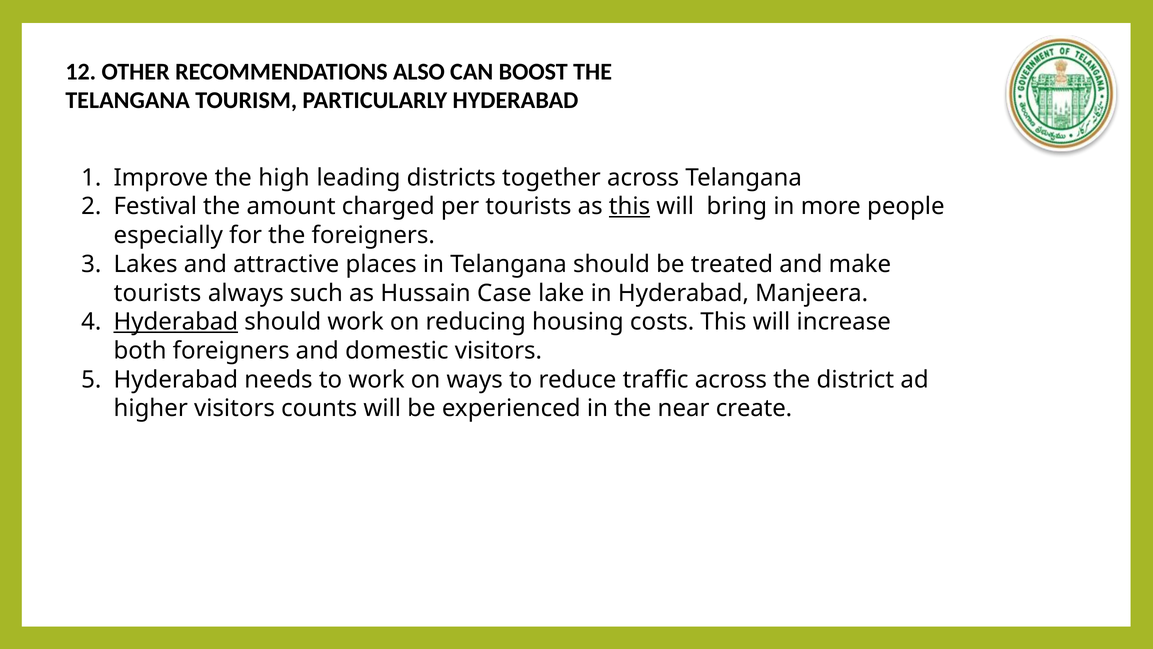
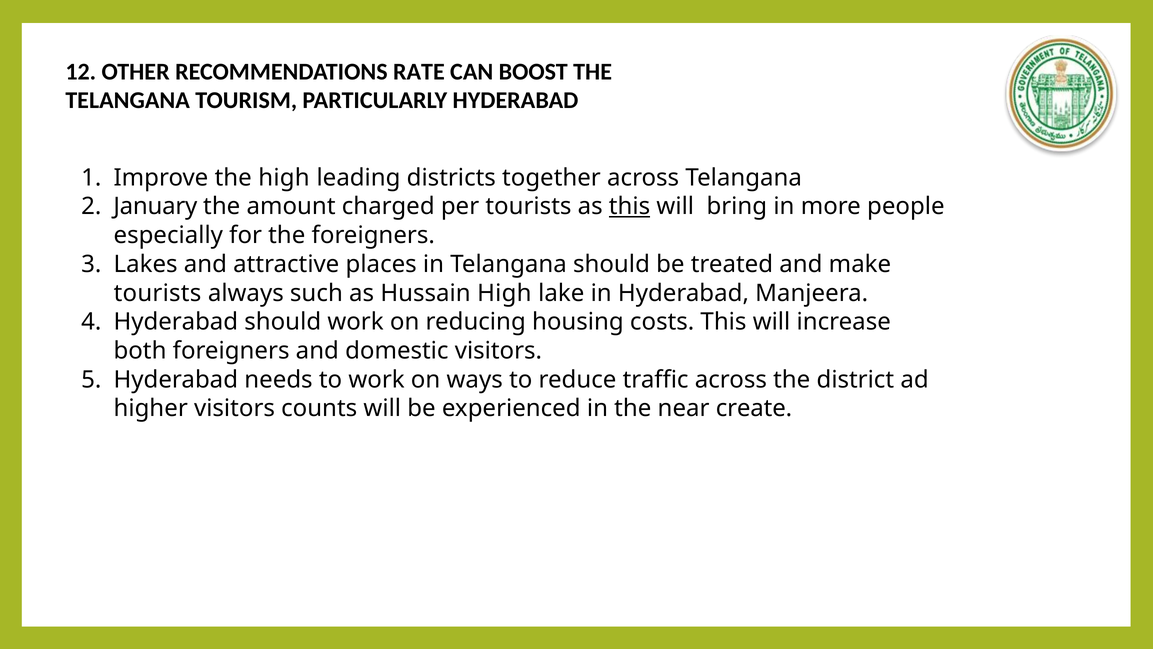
ALSO: ALSO -> RATE (419, 72)
Festival: Festival -> January (155, 206)
Hussain Case: Case -> High (504, 293)
Hyderabad underline: present -> none (176, 322)
